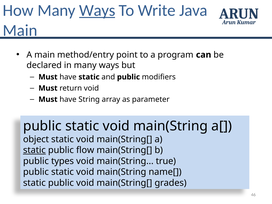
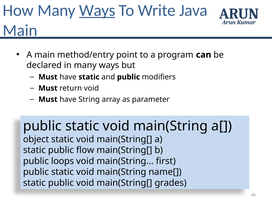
static underline: present -> none (34, 150)
types: types -> loops (63, 161)
true: true -> first (166, 161)
